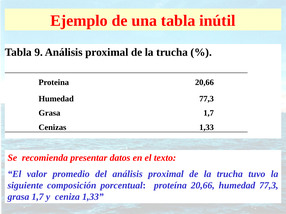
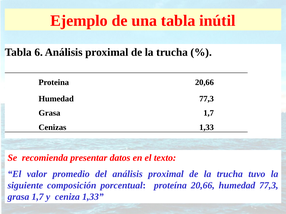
9: 9 -> 6 (39, 52)
